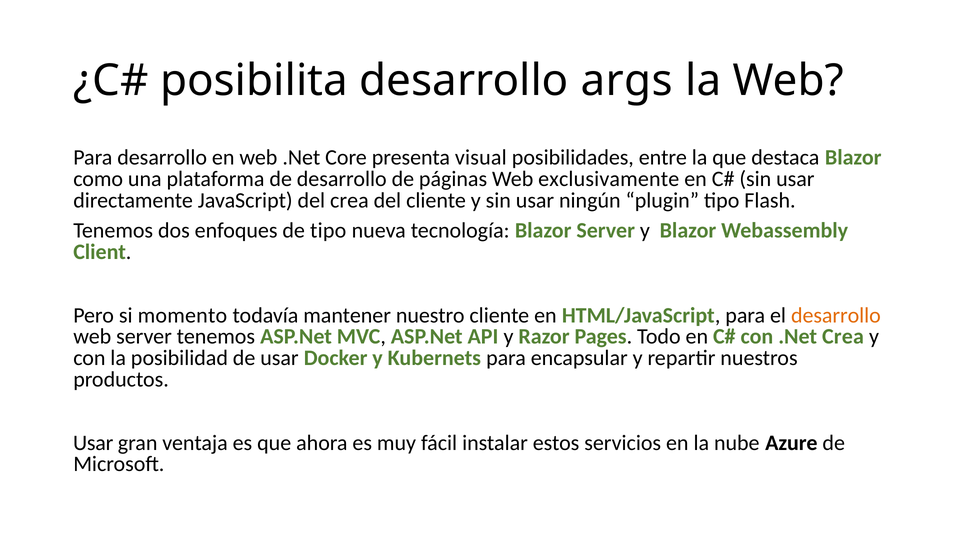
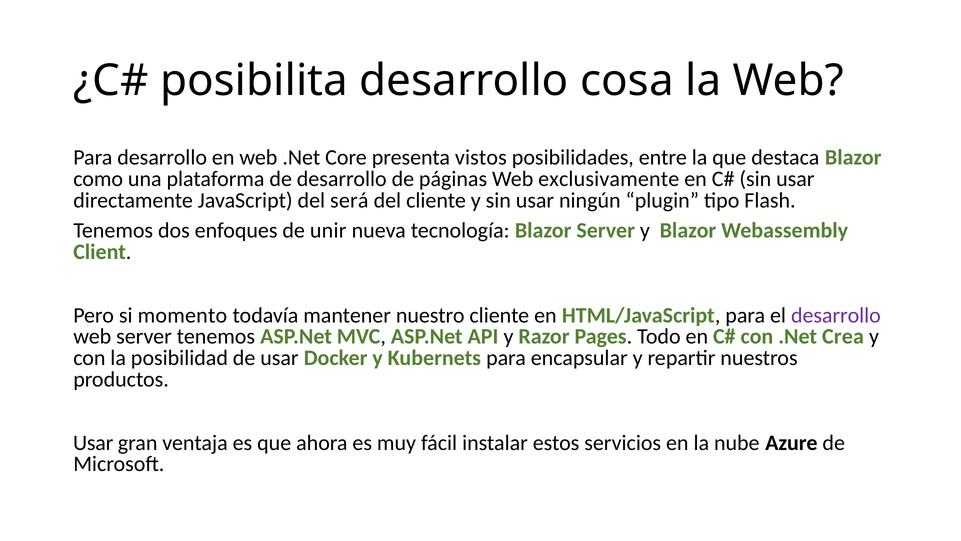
args: args -> cosa (627, 81)
visual: visual -> vistos (481, 157)
del crea: crea -> será (349, 200)
de tipo: tipo -> unir (328, 231)
desarrollo colour: orange -> purple (836, 315)
